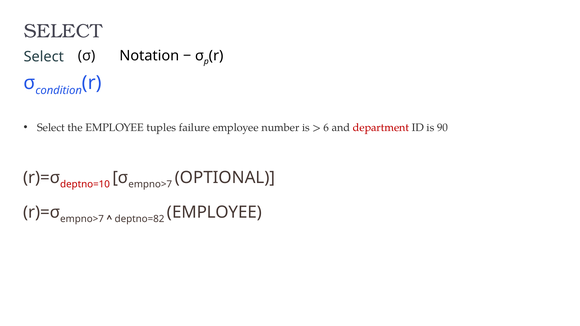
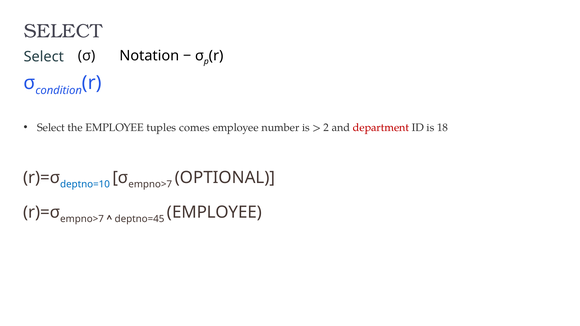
failure: failure -> comes (194, 128)
6: 6 -> 2 (326, 128)
90: 90 -> 18 (443, 128)
deptno=10 colour: red -> blue (85, 184)
deptno=82: deptno=82 -> deptno=45 (140, 219)
